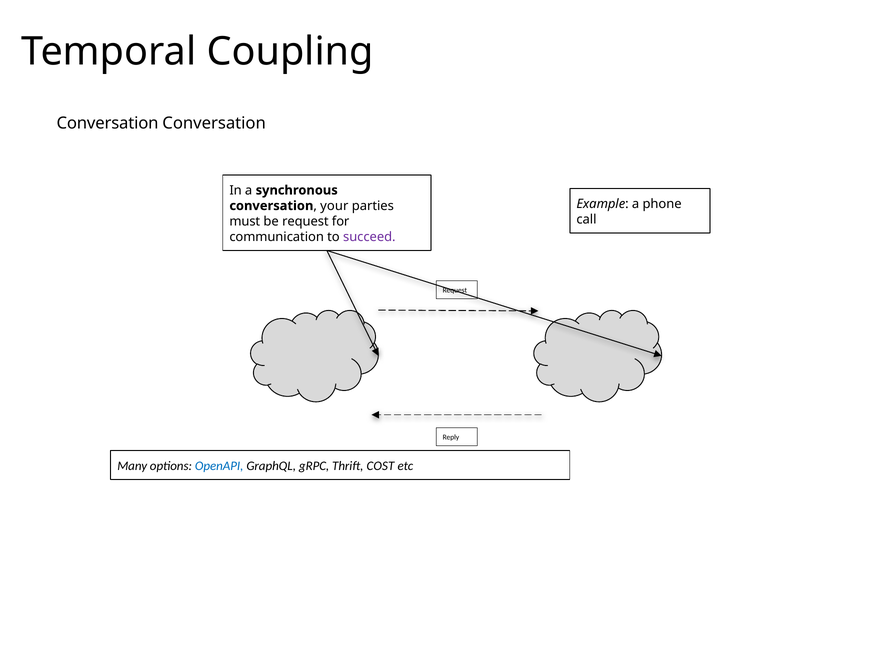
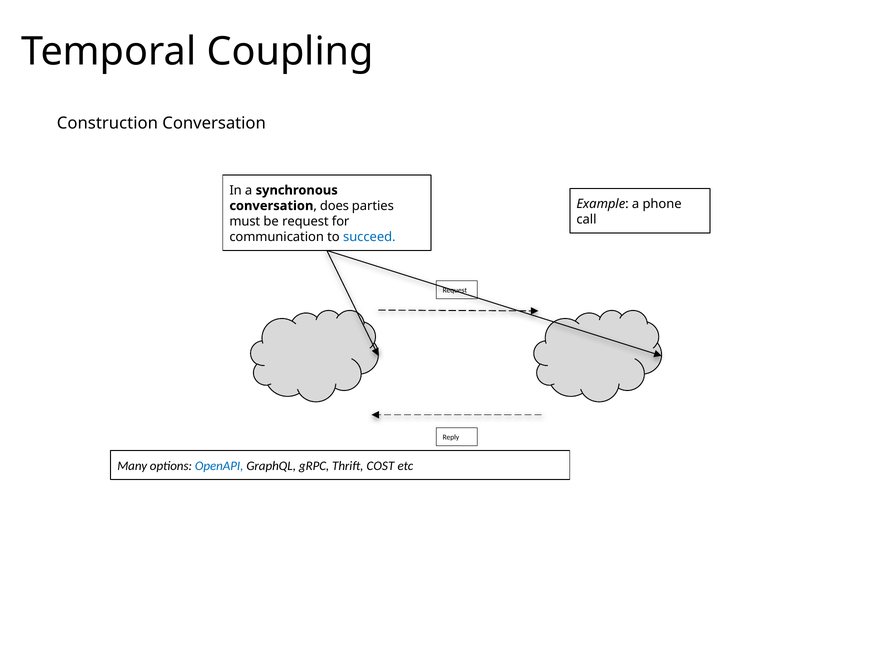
Conversation: Conversation -> Construction (107, 123)
your: your -> does (334, 206)
succeed colour: purple -> blue (369, 237)
